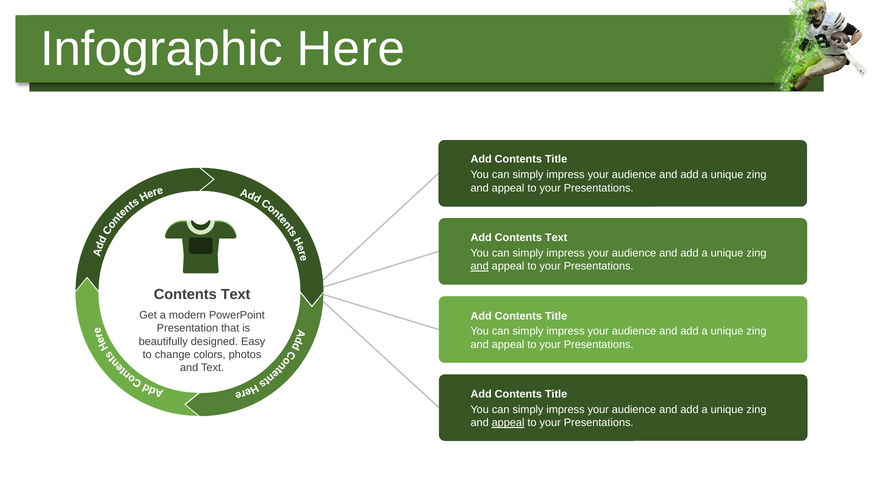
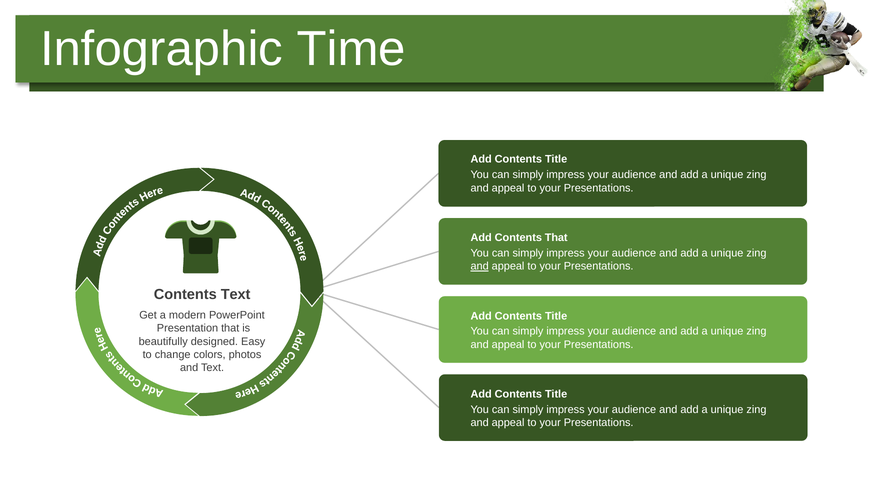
Here: Here -> Time (351, 49)
Add Contents Text: Text -> That (556, 237)
appeal underline: present -> none (508, 422)
